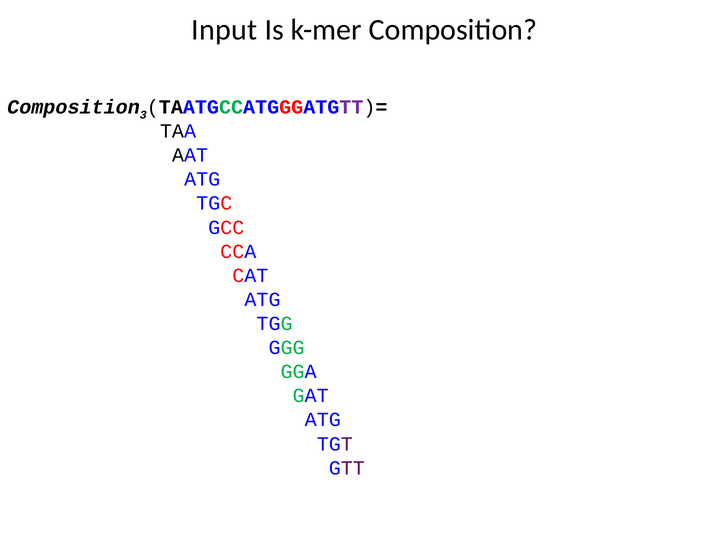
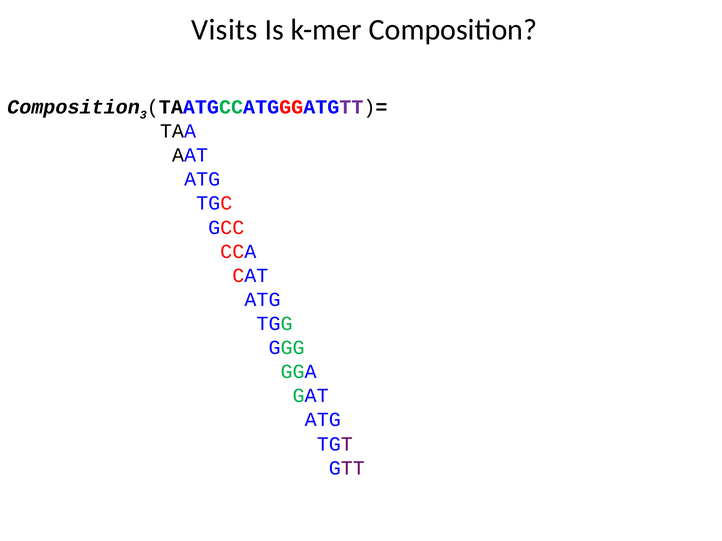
Input: Input -> Visits (224, 30)
